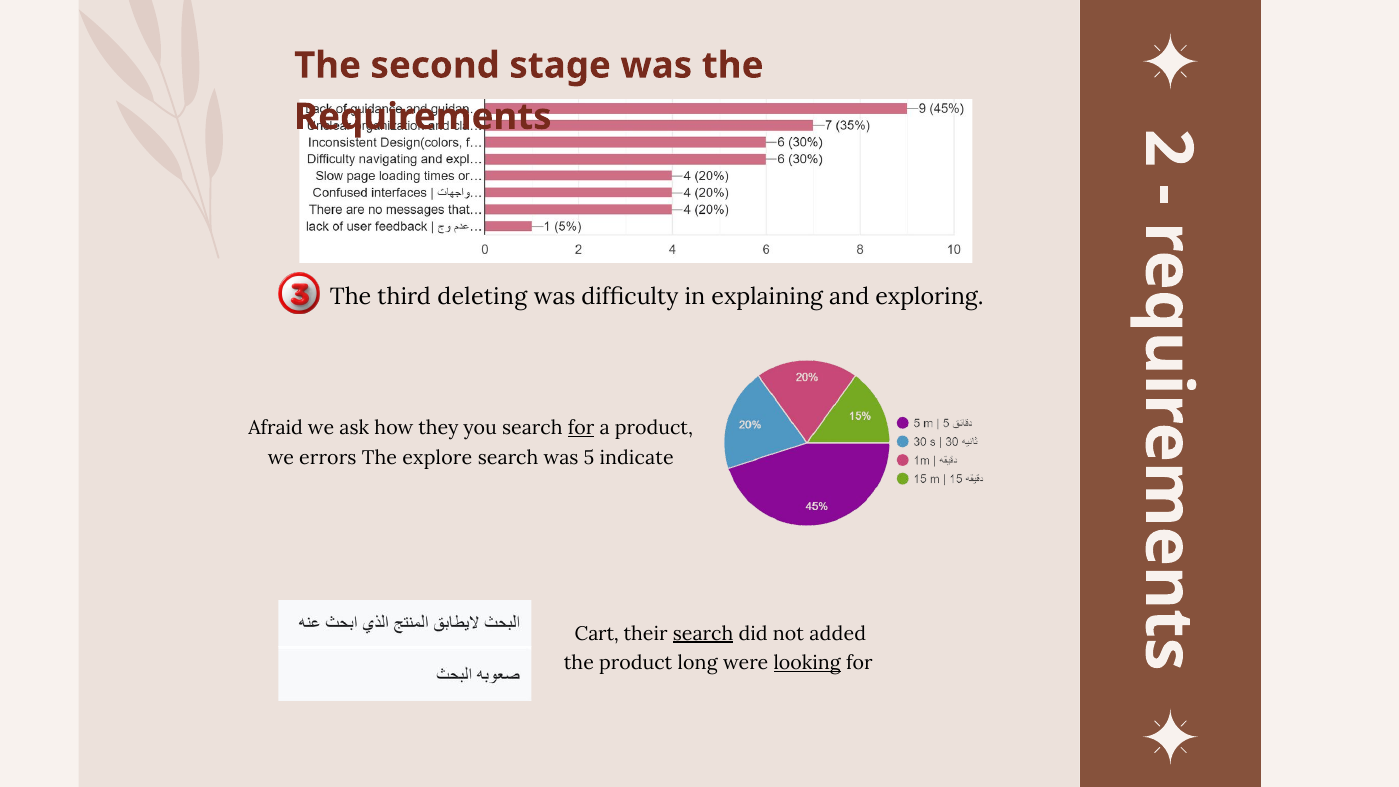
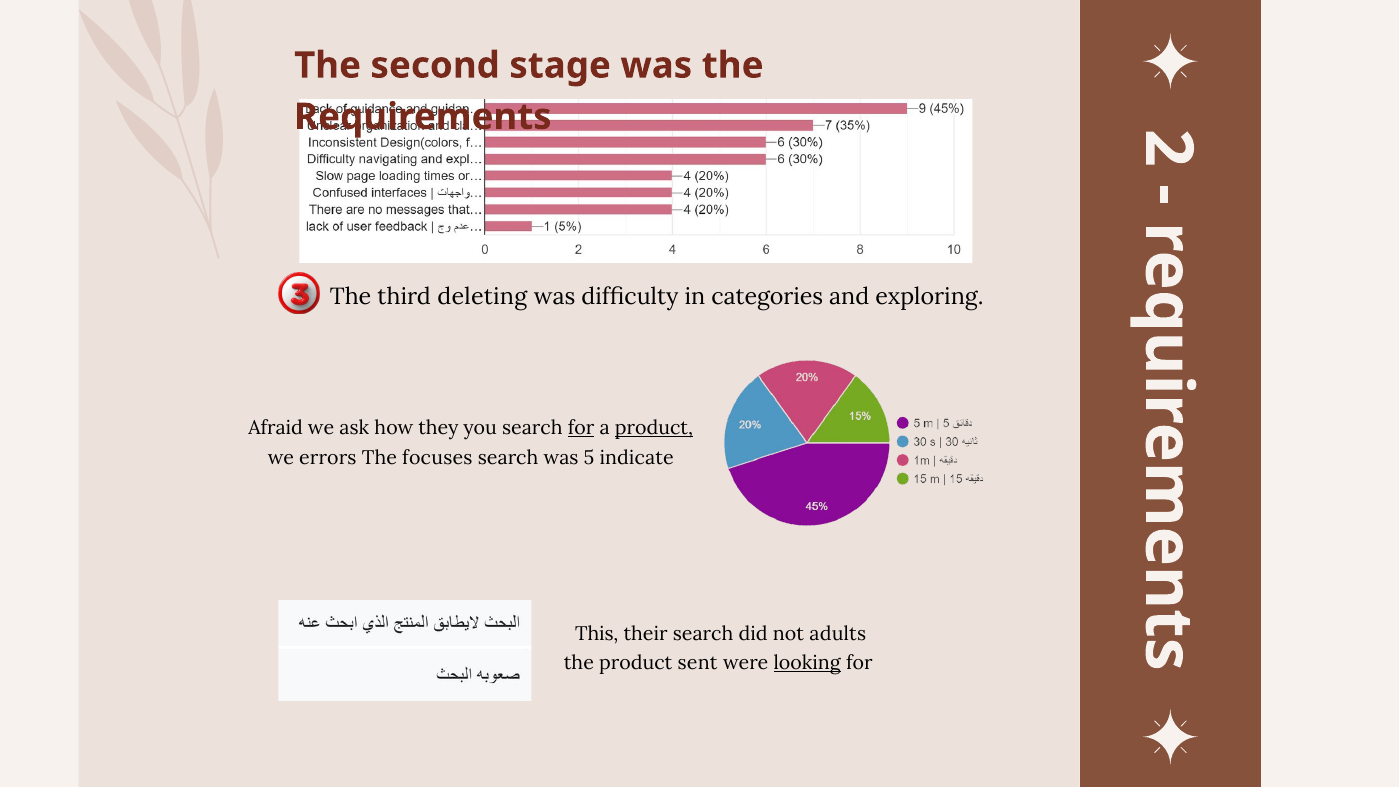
explaining: explaining -> categories (767, 296)
product underline: none -> present (654, 428)
explore: explore -> focuses (437, 458)
Cart: Cart -> This (597, 634)
search underline: present -> none (703, 634)
added: added -> adults (838, 634)
long: long -> sent (698, 663)
